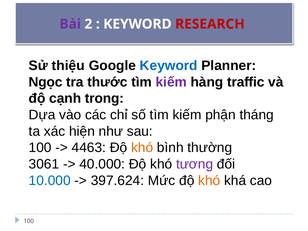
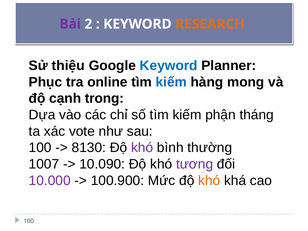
RESEARCH colour: red -> orange (210, 24)
Ngọc: Ngọc -> Phục (45, 82)
thước: thước -> online (107, 82)
kiếm colour: purple -> blue (171, 82)
traffic: traffic -> mong (246, 82)
hiện: hiện -> vote (82, 131)
4463: 4463 -> 8130 (89, 148)
khó colour: orange -> purple (142, 148)
3061: 3061 -> 1007 (44, 164)
40.000: 40.000 -> 10.090 (102, 164)
10.000 colour: blue -> purple (50, 181)
397.624: 397.624 -> 100.900 (117, 181)
